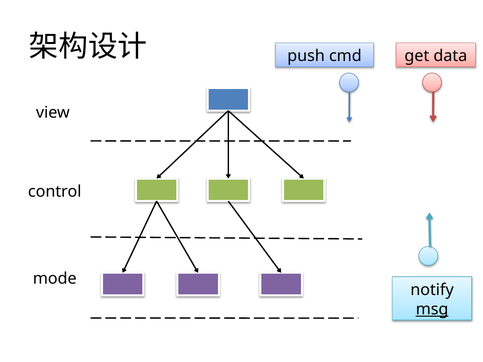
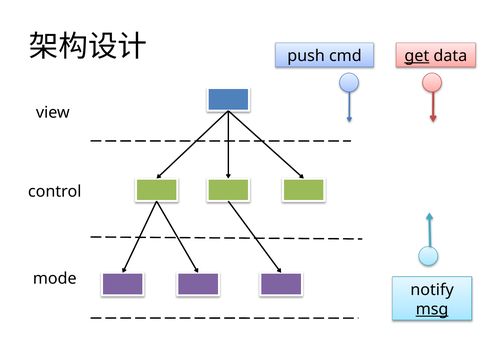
get underline: none -> present (417, 56)
